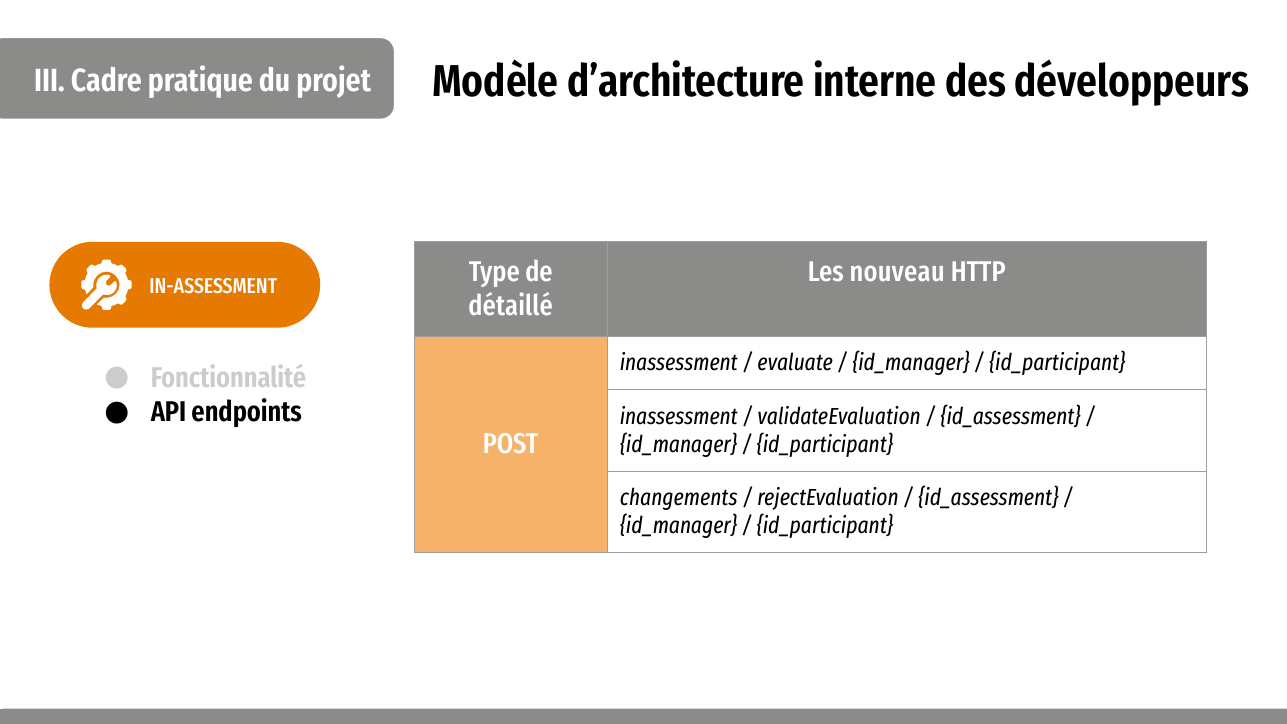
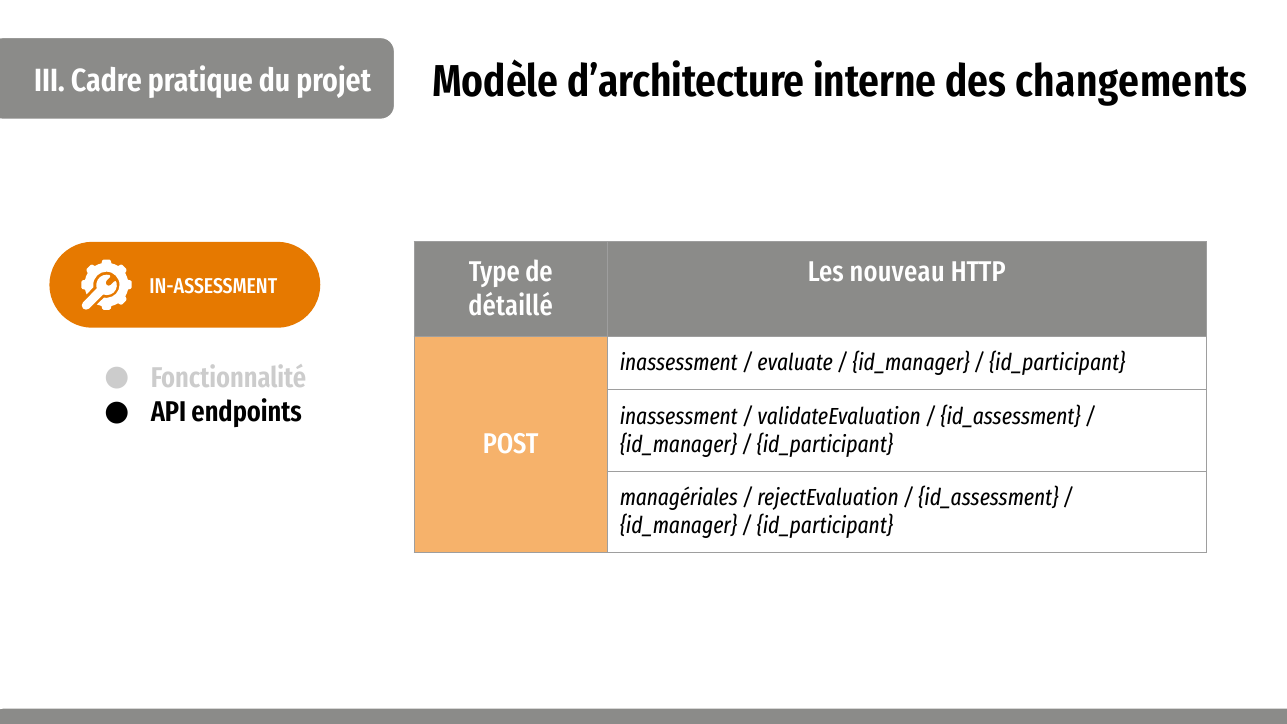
développeurs: développeurs -> changements (1132, 82)
changements: changements -> managériales (679, 498)
